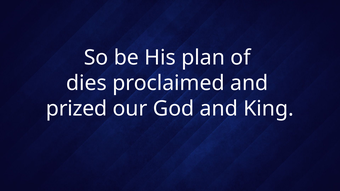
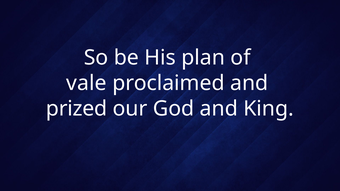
dies: dies -> vale (86, 83)
